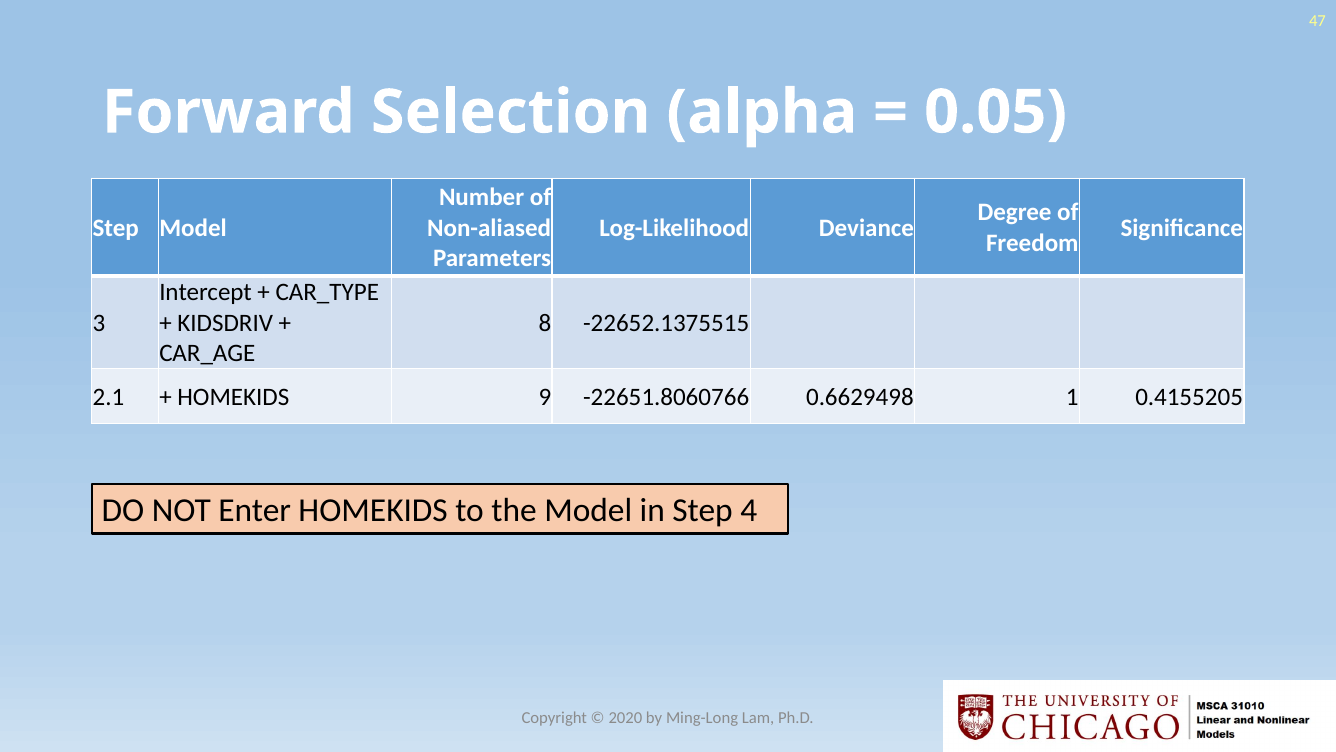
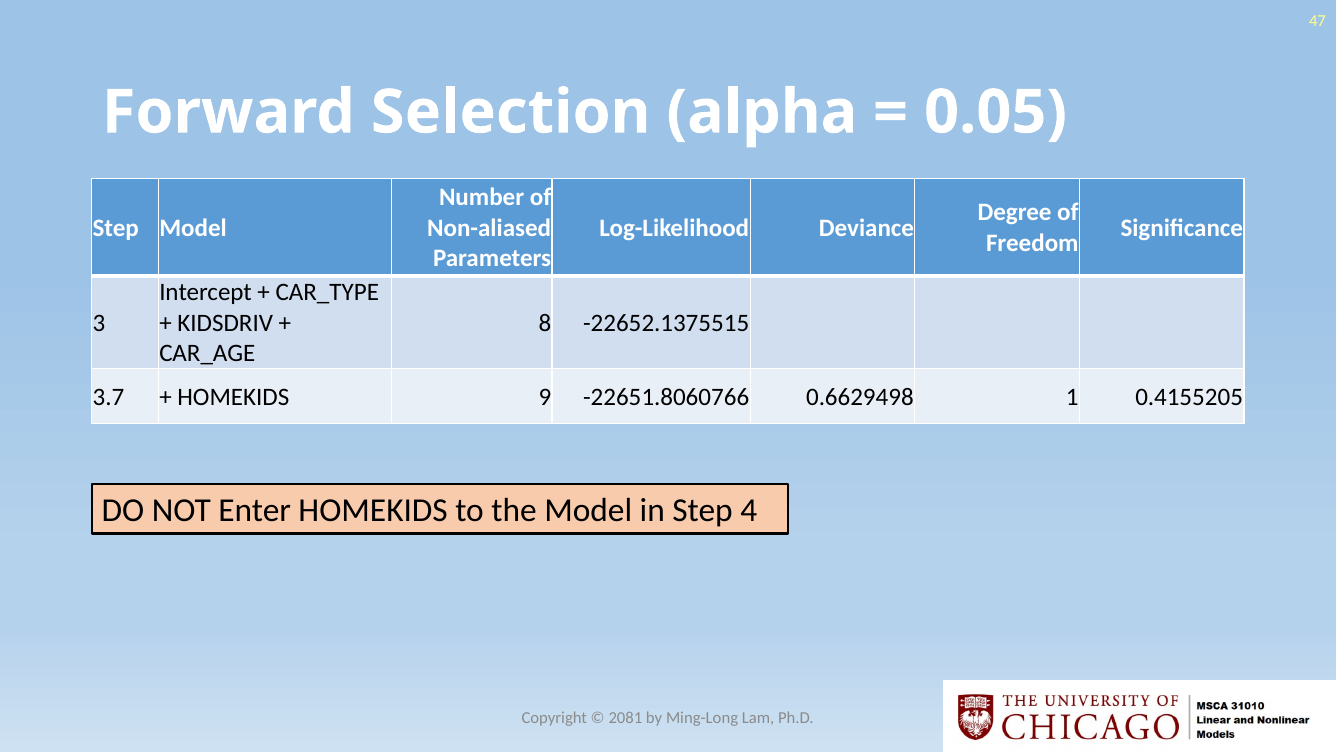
2.1: 2.1 -> 3.7 (108, 396)
2020: 2020 -> 2081 (625, 718)
